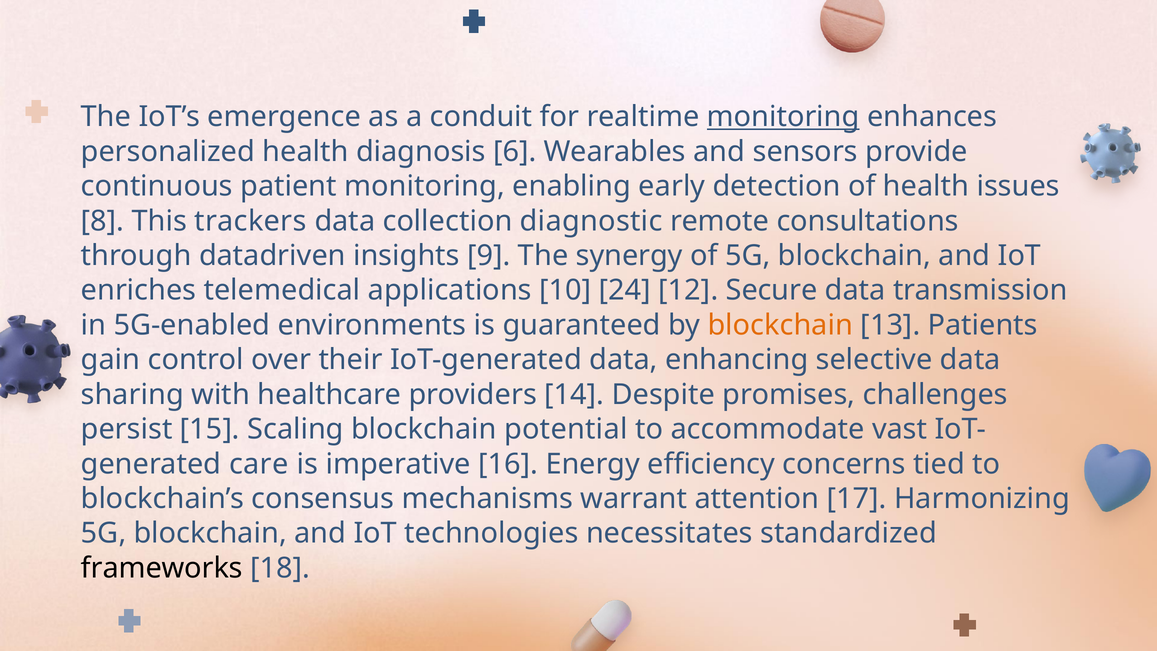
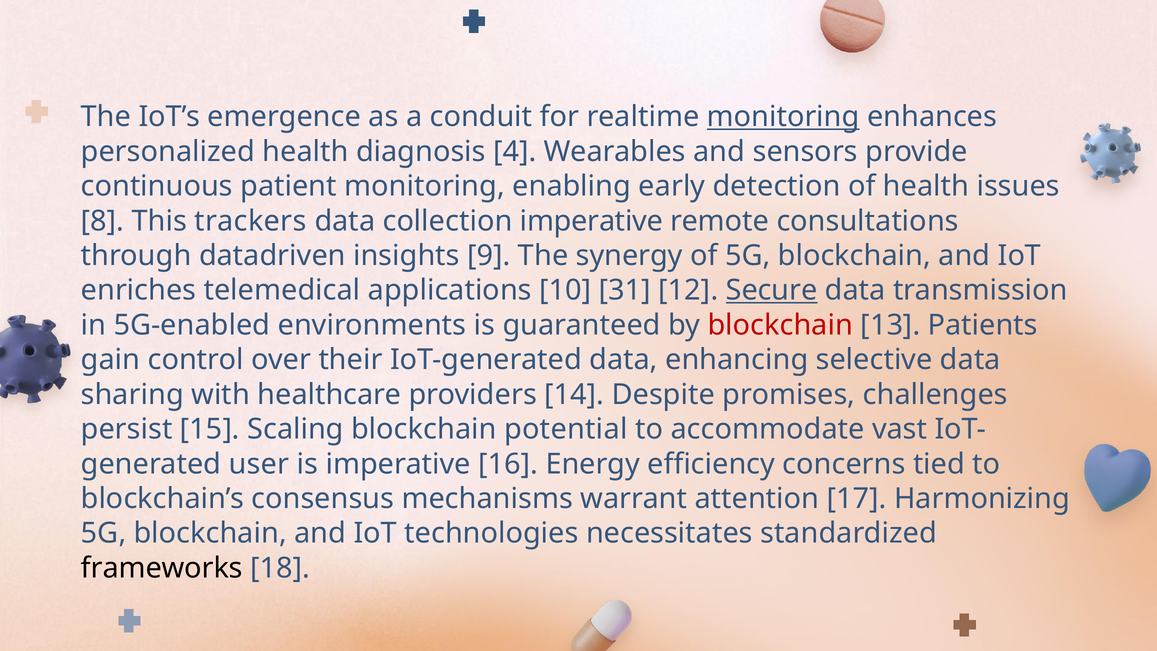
6: 6 -> 4 (515, 151)
collection diagnostic: diagnostic -> imperative (591, 221)
24: 24 -> 31 (625, 290)
Secure underline: none -> present (772, 290)
blockchain colour: orange -> red (780, 325)
care: care -> user (259, 464)
